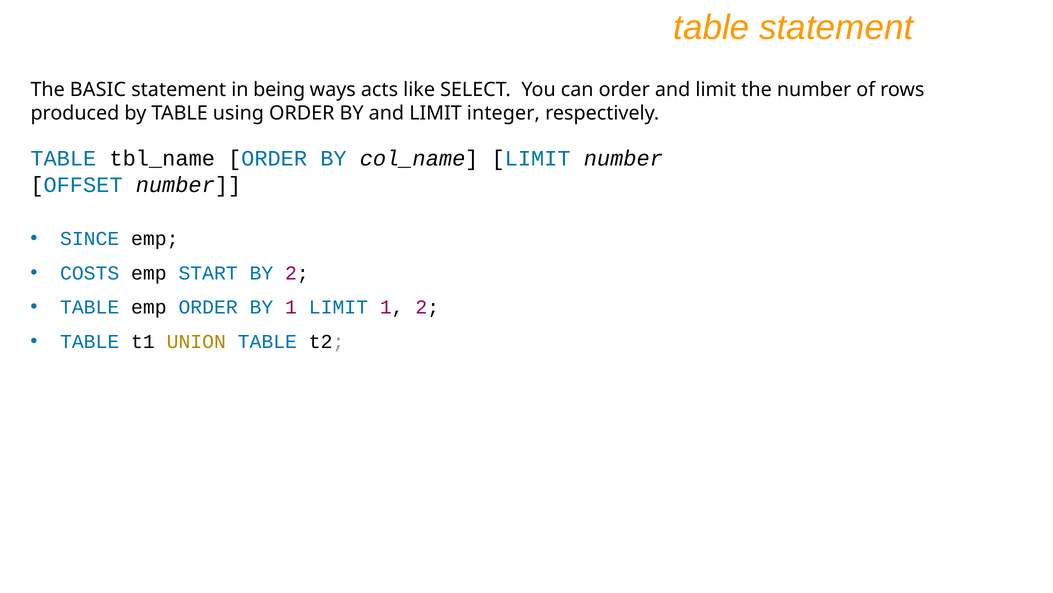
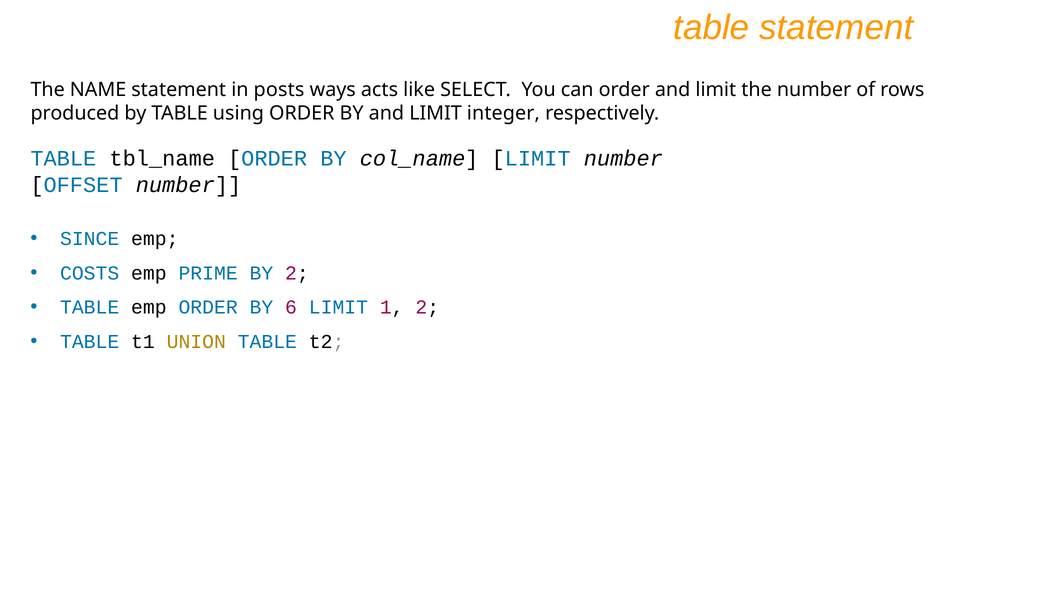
BASIC: BASIC -> NAME (98, 89)
being: being -> posts (279, 89)
START: START -> PRIME (208, 273)
BY 1: 1 -> 6 (291, 307)
